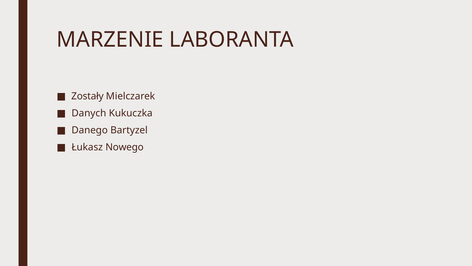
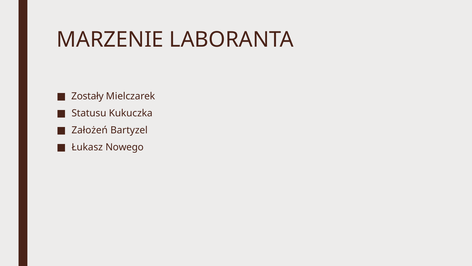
Danych: Danych -> Statusu (89, 113)
Danego: Danego -> Założeń (90, 130)
